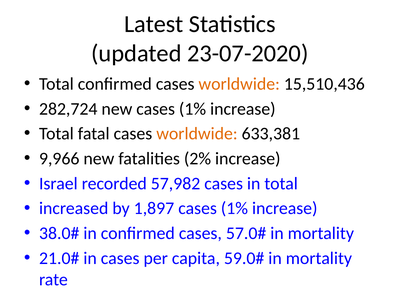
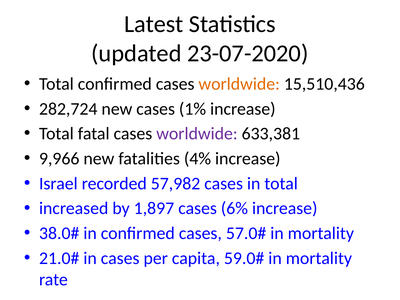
worldwide colour: orange -> purple (197, 134)
2%: 2% -> 4% (197, 159)
1,897 cases 1%: 1% -> 6% (234, 208)
